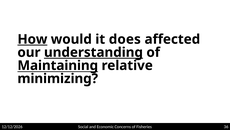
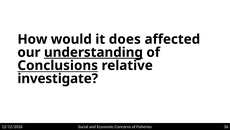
How underline: present -> none (32, 39)
Maintaining: Maintaining -> Conclusions (58, 65)
minimizing: minimizing -> investigate (58, 78)
